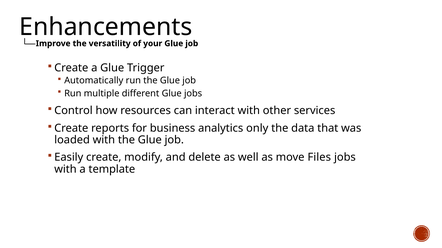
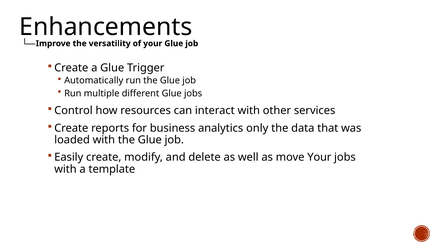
move Files: Files -> Your (319, 158)
